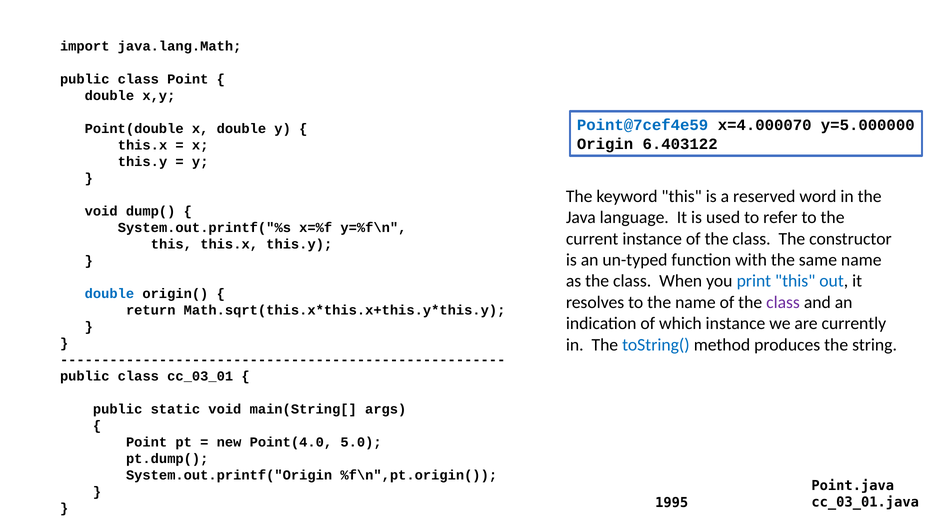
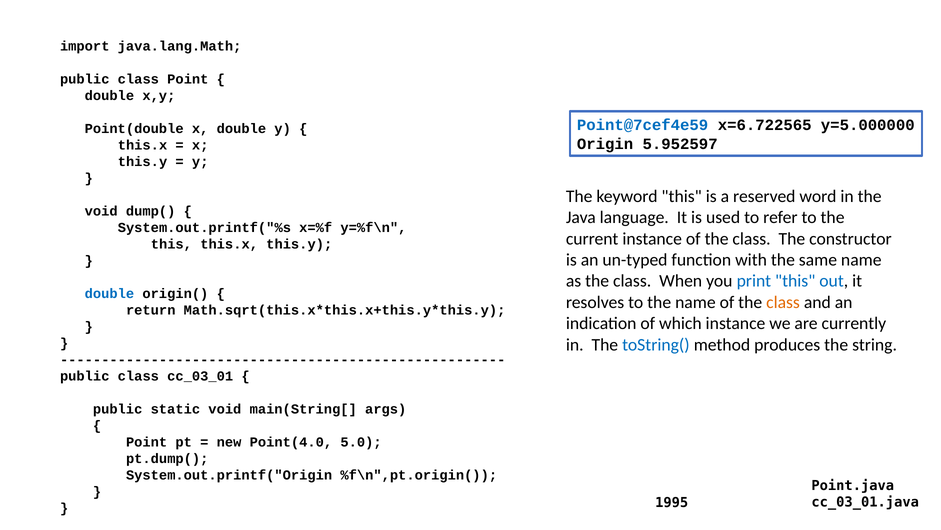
x=4.000070: x=4.000070 -> x=6.722565 (765, 125)
6.403122: 6.403122 -> 5.952597 (680, 144)
class colour: purple -> orange (783, 302)
